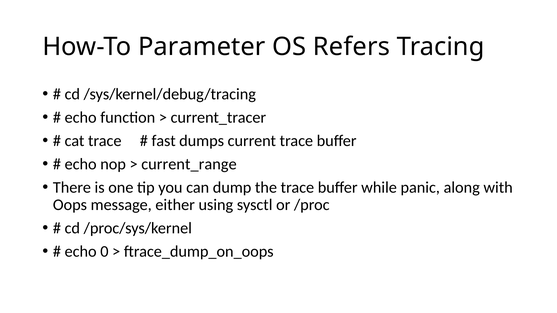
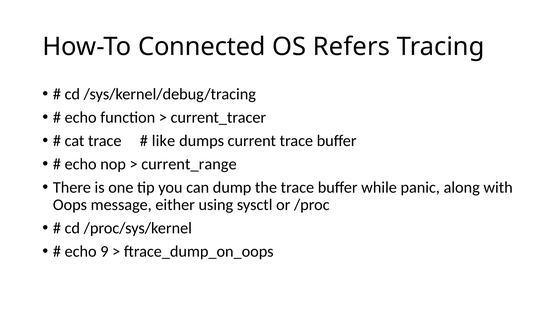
Parameter: Parameter -> Connected (202, 47)
fast: fast -> like (164, 141)
0: 0 -> 9 (104, 252)
